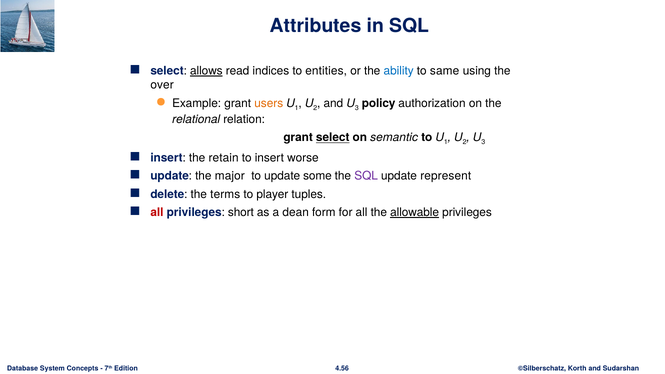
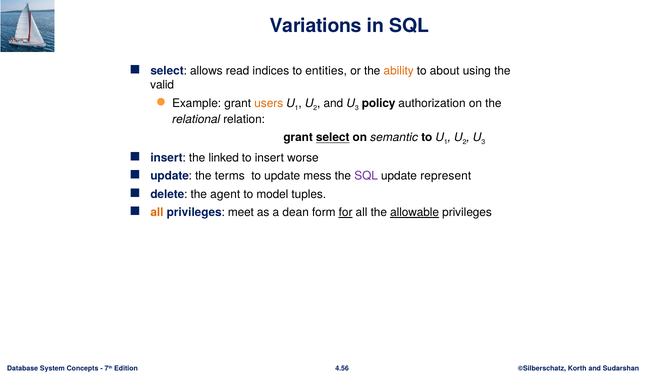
Attributes: Attributes -> Variations (316, 26)
allows underline: present -> none (206, 71)
ability colour: blue -> orange (399, 71)
same: same -> about (445, 71)
over: over -> valid (162, 85)
retain: retain -> linked (224, 158)
major: major -> terms (230, 176)
some: some -> mess (317, 176)
terms: terms -> agent (225, 194)
player: player -> model (272, 194)
all colour: red -> orange (157, 213)
short: short -> meet (241, 213)
for underline: none -> present (346, 213)
